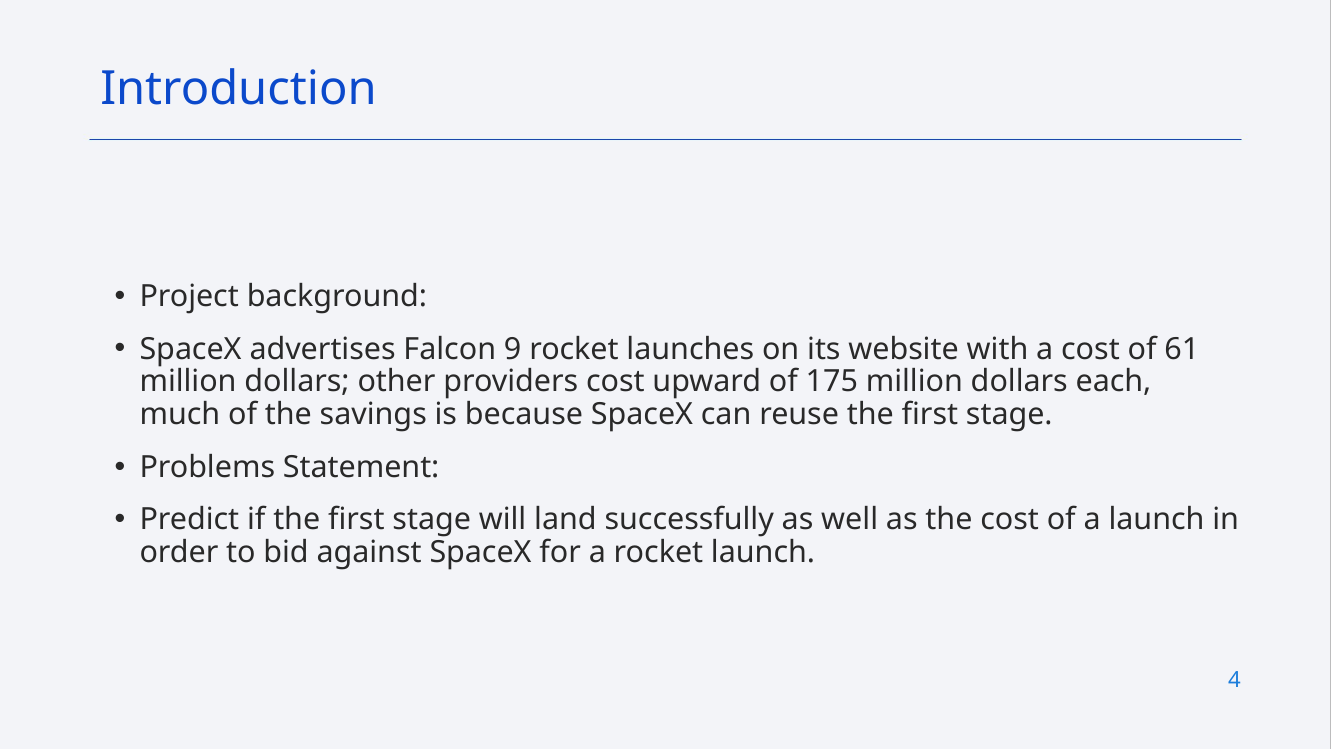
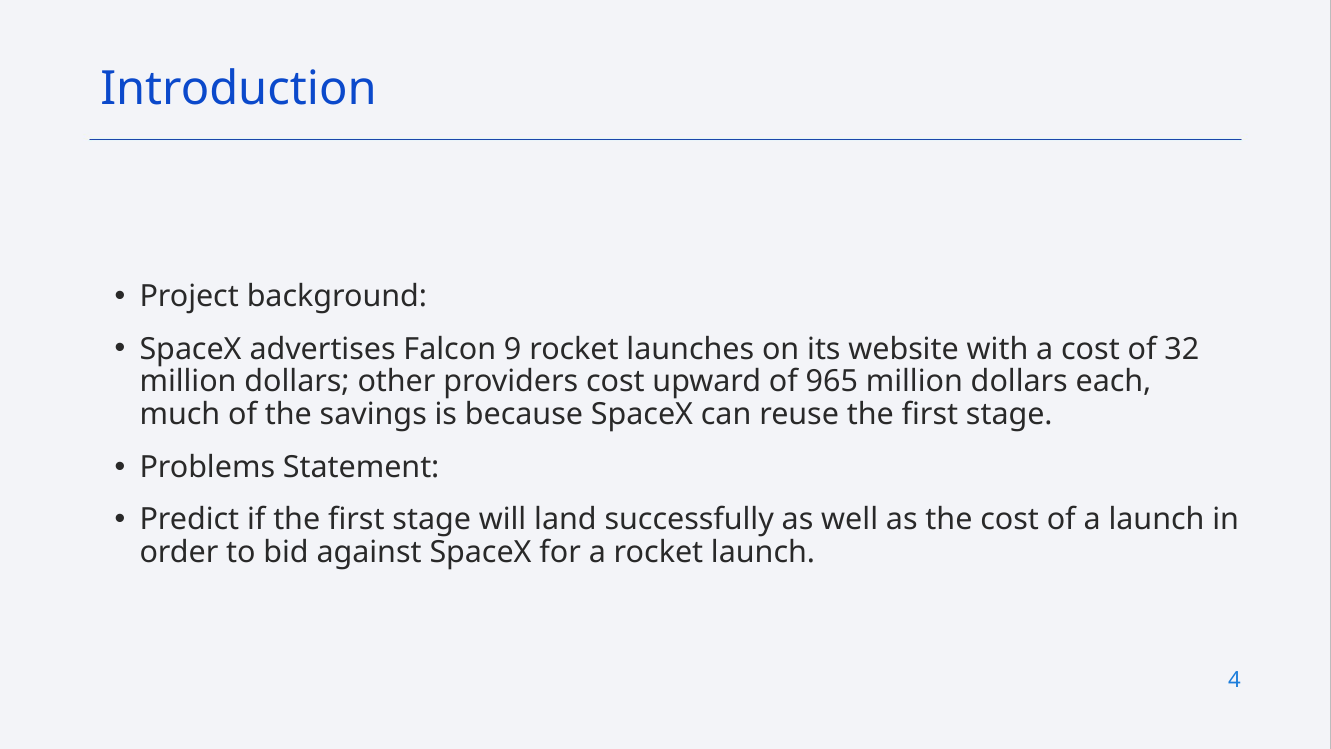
61: 61 -> 32 (1182, 349)
175: 175 -> 965 (832, 382)
